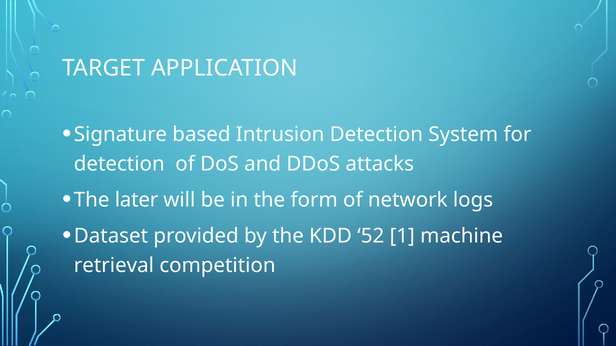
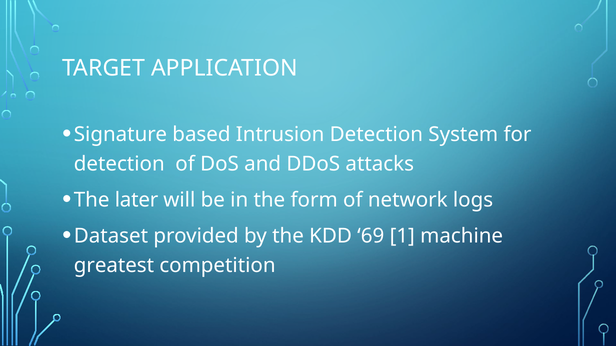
52: 52 -> 69 (371, 236)
retrieval: retrieval -> greatest (114, 266)
